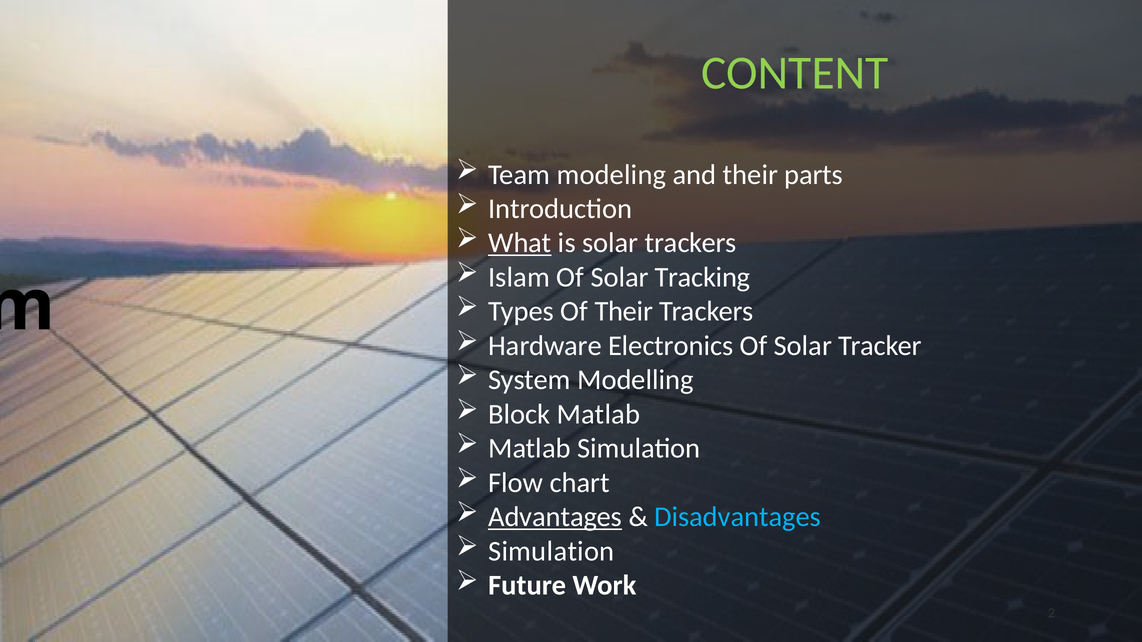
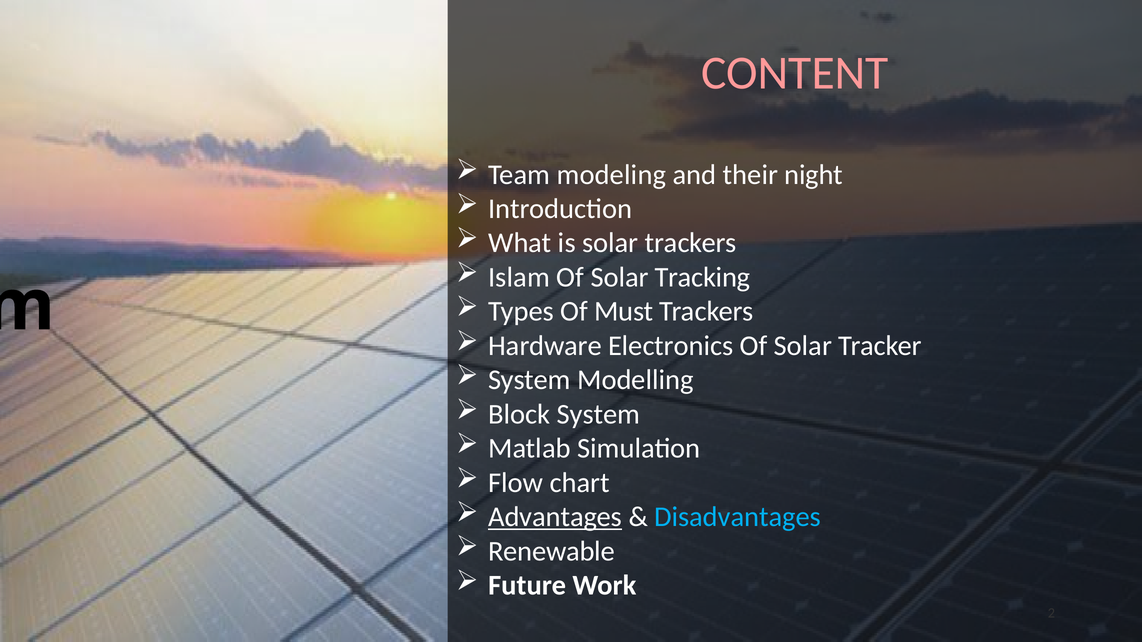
CONTENT colour: light green -> pink (795, 73)
parts: parts -> night (814, 175)
What underline: present -> none (520, 243)
Of Their: Their -> Must (624, 312)
Block Matlab: Matlab -> System (598, 415)
Simulation: Simulation -> Renewable (552, 552)
